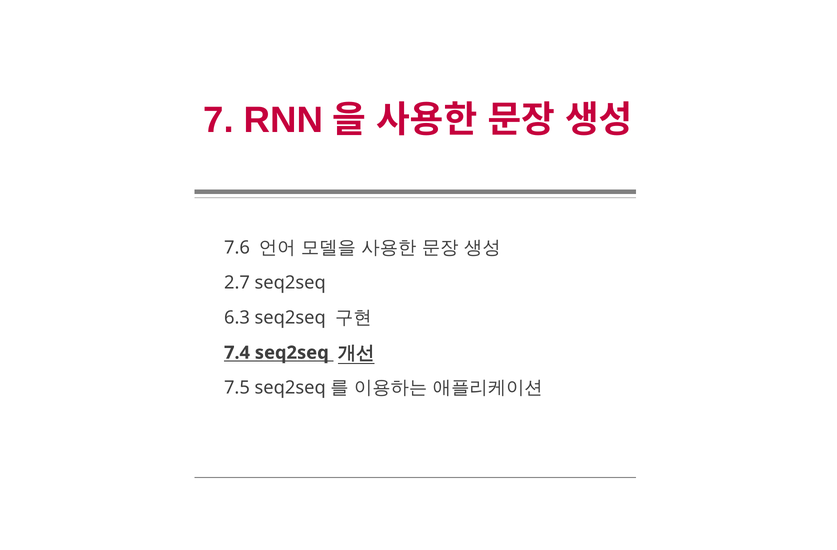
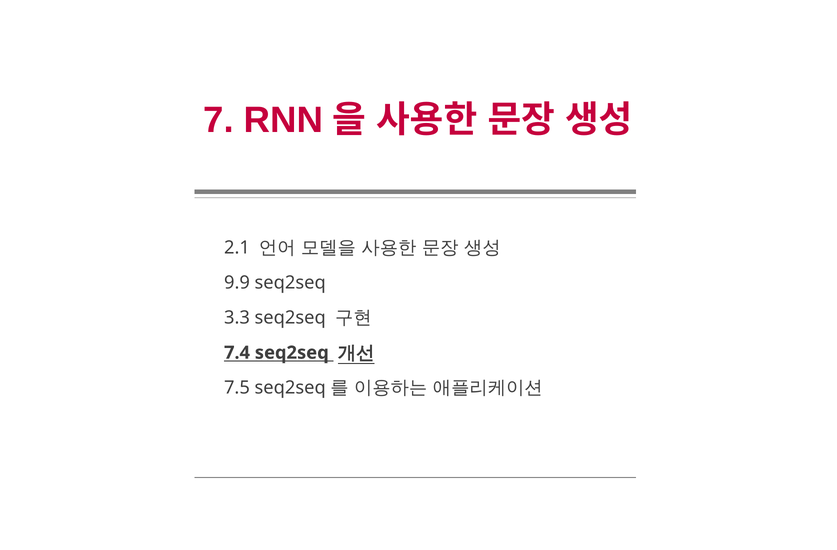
7.6: 7.6 -> 2.1 (237, 247)
2.7: 2.7 -> 9.9 (237, 282)
6.3: 6.3 -> 3.3 (237, 317)
